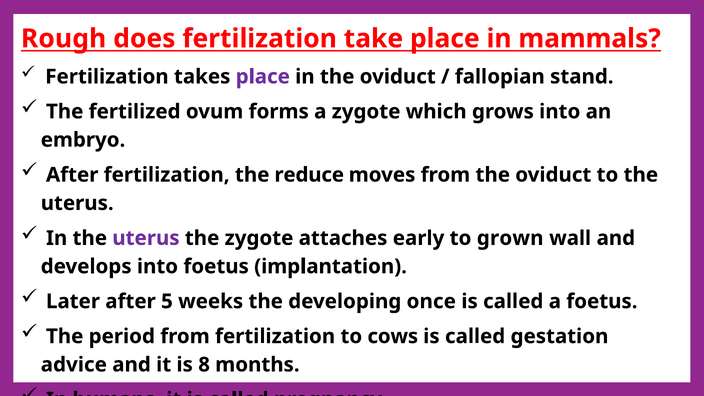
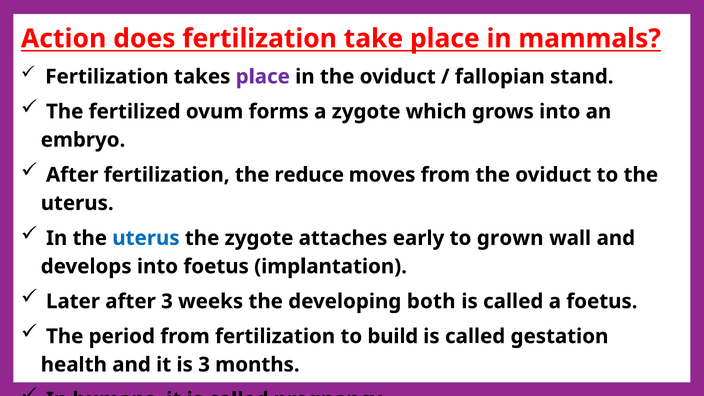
Rough: Rough -> Action (64, 39)
uterus colour: purple -> blue (146, 238)
after 5: 5 -> 3 (167, 301)
once: once -> both (431, 301)
cows: cows -> build (393, 336)
advice: advice -> health (74, 365)
is 8: 8 -> 3 (204, 365)
